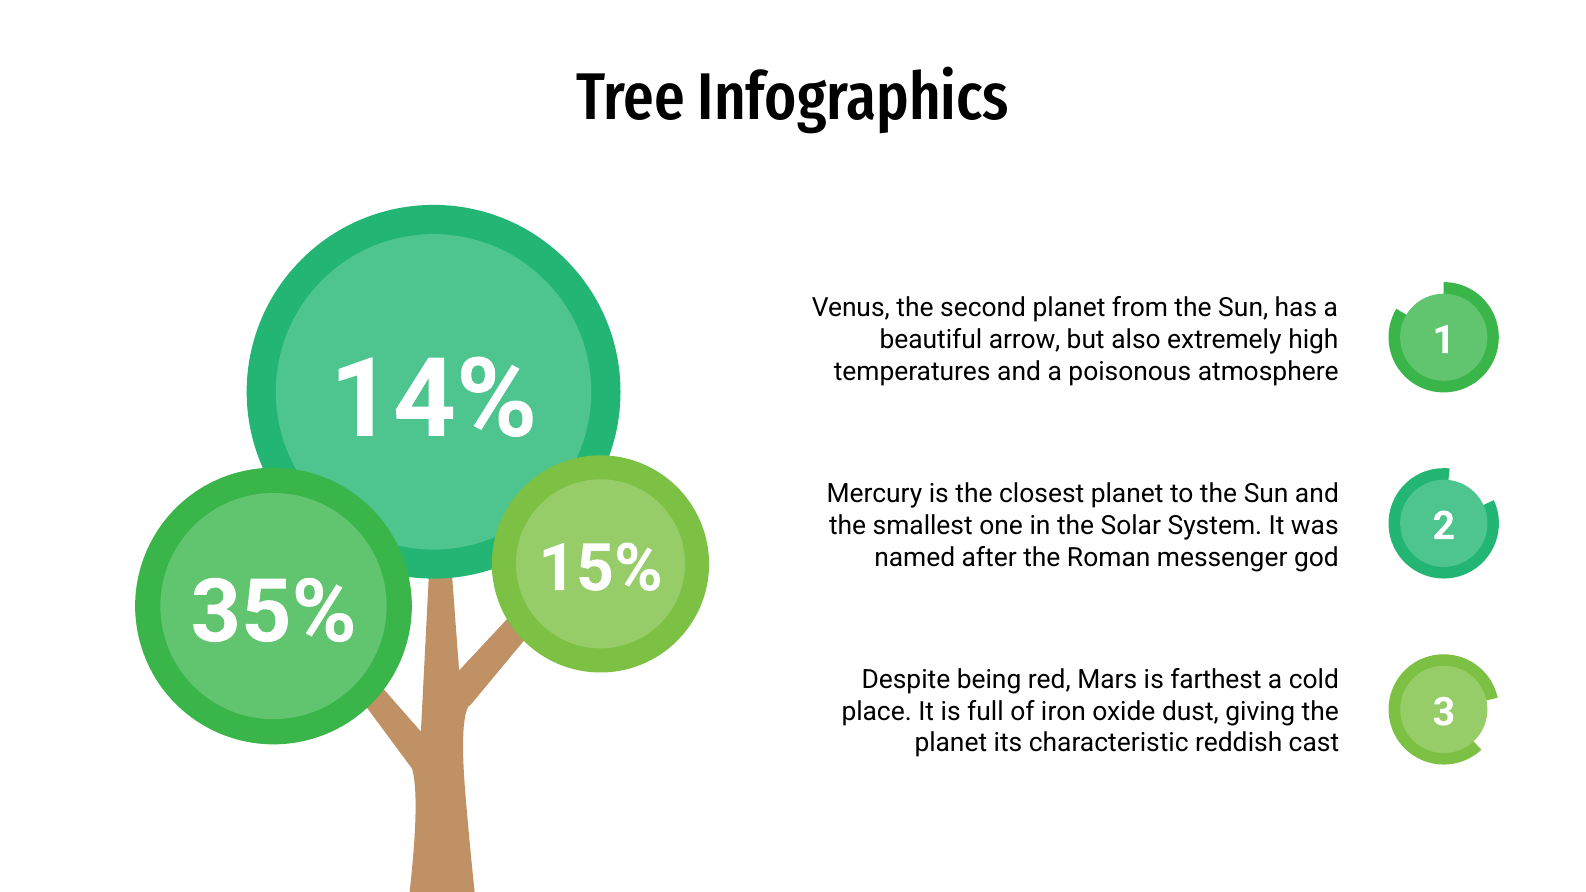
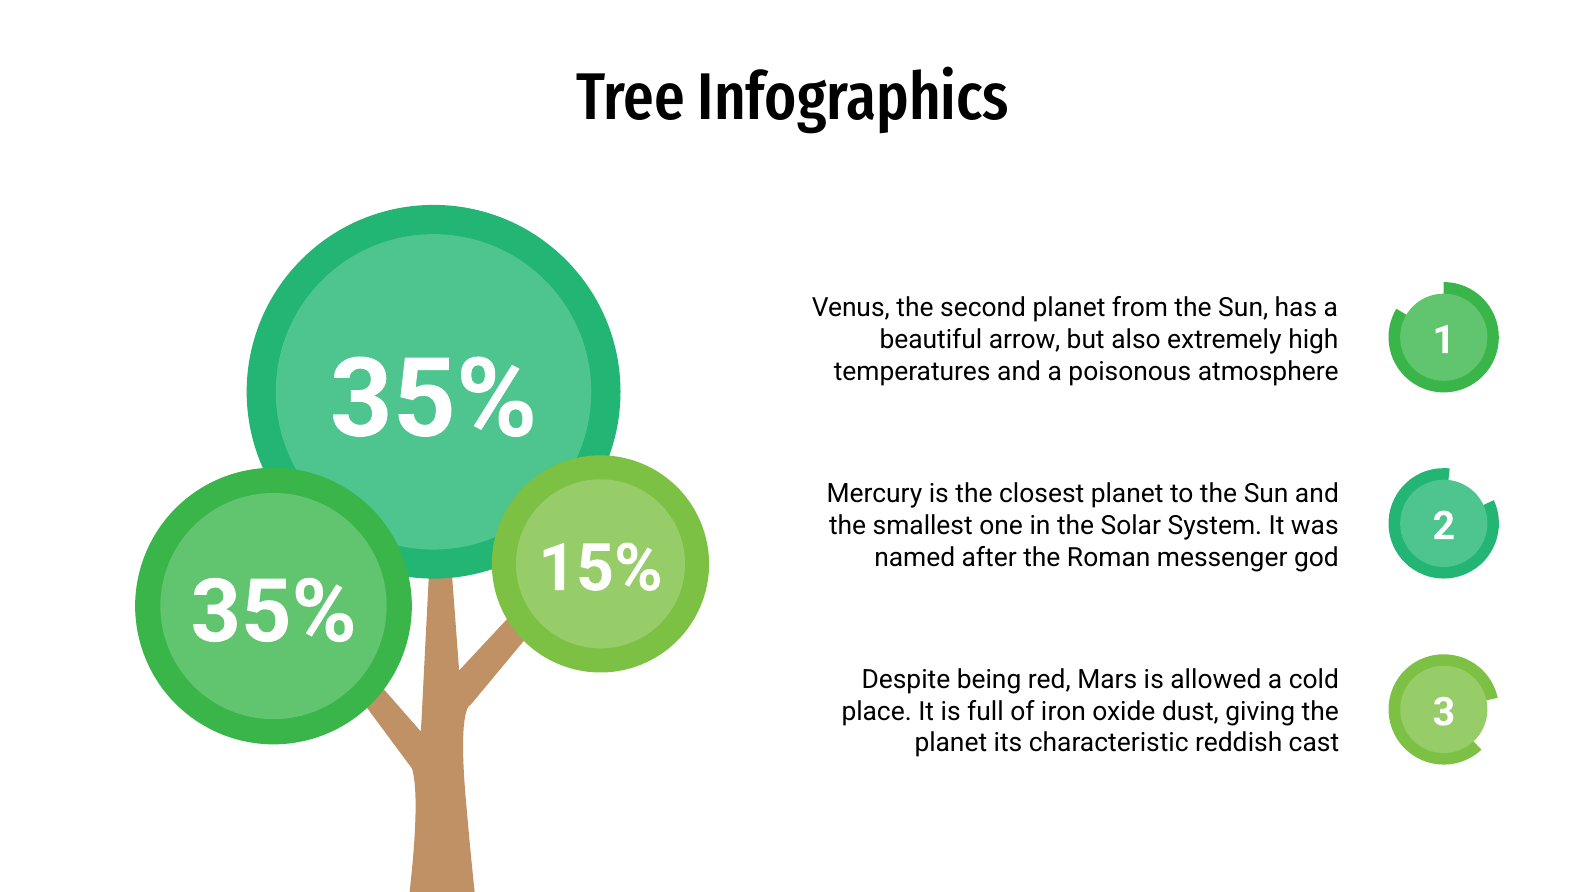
14%: 14% -> 35% (434, 400)
farthest: farthest -> allowed (1216, 680)
